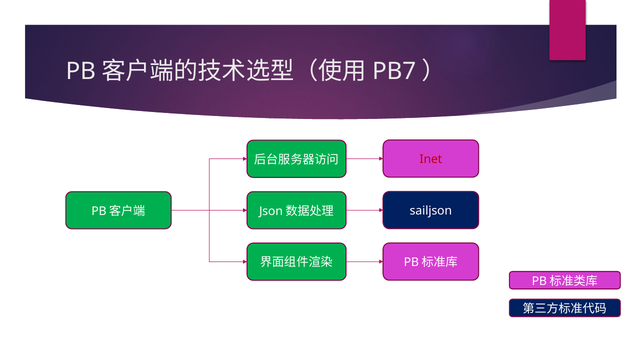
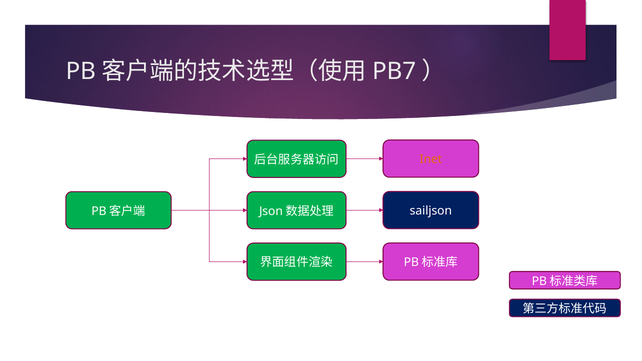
Inet colour: red -> orange (431, 159)
